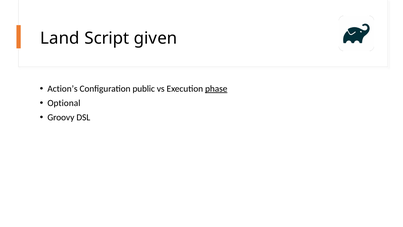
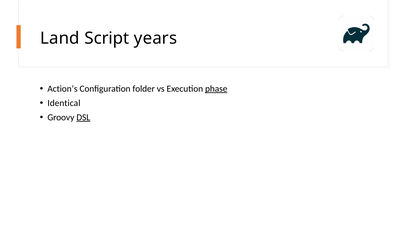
given: given -> years (156, 38)
public: public -> folder (144, 89)
Optional: Optional -> Identical (64, 103)
DSL underline: none -> present (83, 117)
